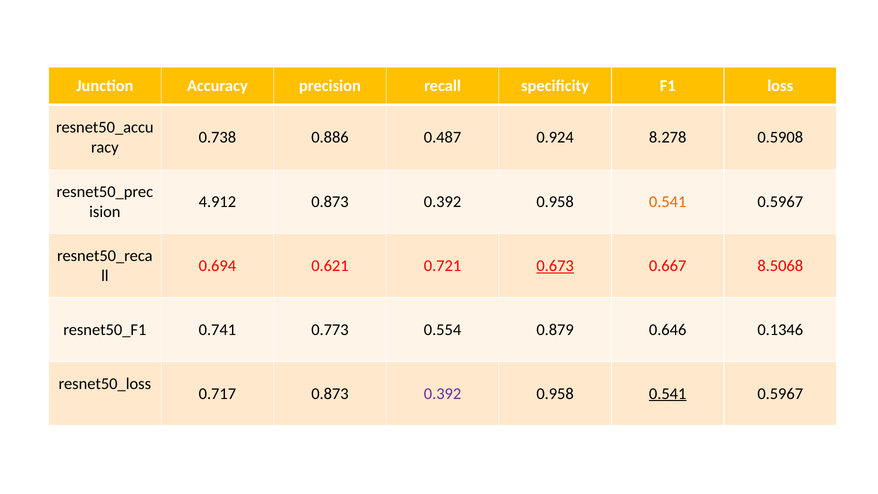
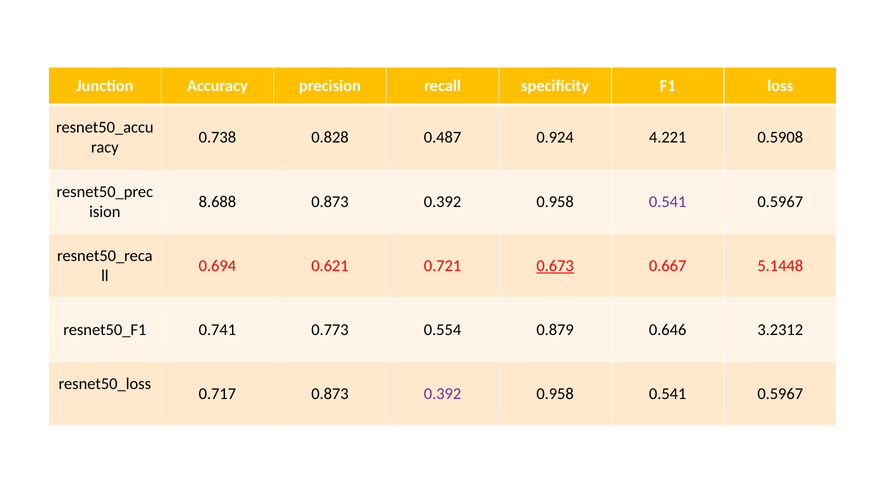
0.886: 0.886 -> 0.828 (330, 137)
8.278: 8.278 -> 4.221 (668, 137)
4.912: 4.912 -> 8.688 (217, 202)
0.541 colour: orange -> purple (668, 202)
8.5068: 8.5068 -> 5.1448 (780, 266)
0.1346: 0.1346 -> 3.2312 (780, 330)
0.541 underline: present -> none (668, 394)
